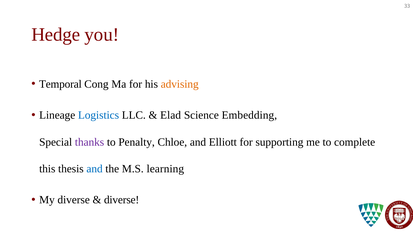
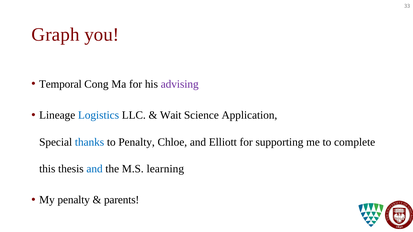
Hedge: Hedge -> Graph (56, 35)
advising colour: orange -> purple (180, 84)
Elad: Elad -> Wait (171, 115)
Embedding: Embedding -> Application (249, 115)
thanks colour: purple -> blue (90, 142)
My diverse: diverse -> penalty (74, 200)
diverse: diverse -> parents (122, 200)
